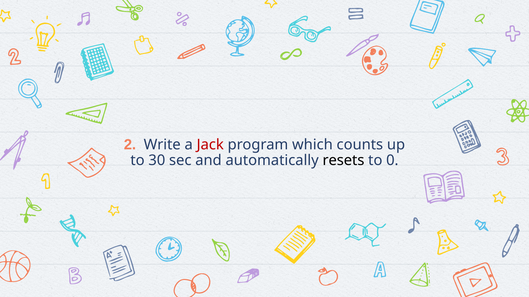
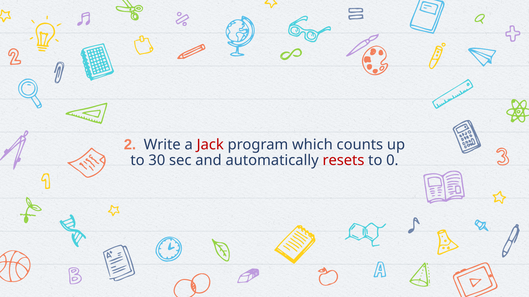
resets colour: black -> red (343, 161)
